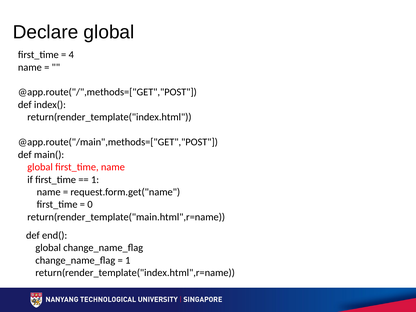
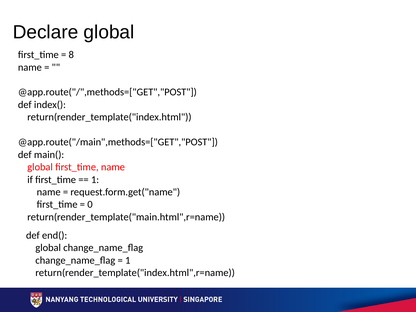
4: 4 -> 8 (71, 55)
